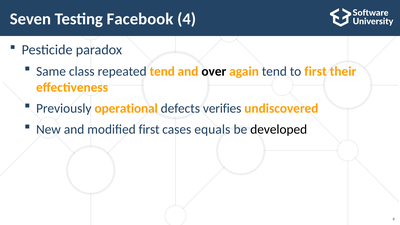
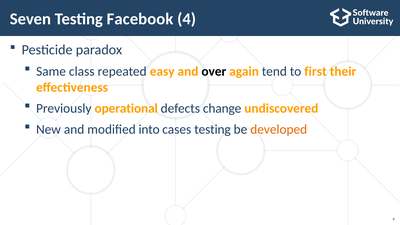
repeated tend: tend -> easy (162, 71)
verifies: verifies -> change (222, 108)
modified first: first -> into (149, 129)
cases equals: equals -> testing (212, 129)
developed colour: black -> orange (279, 129)
